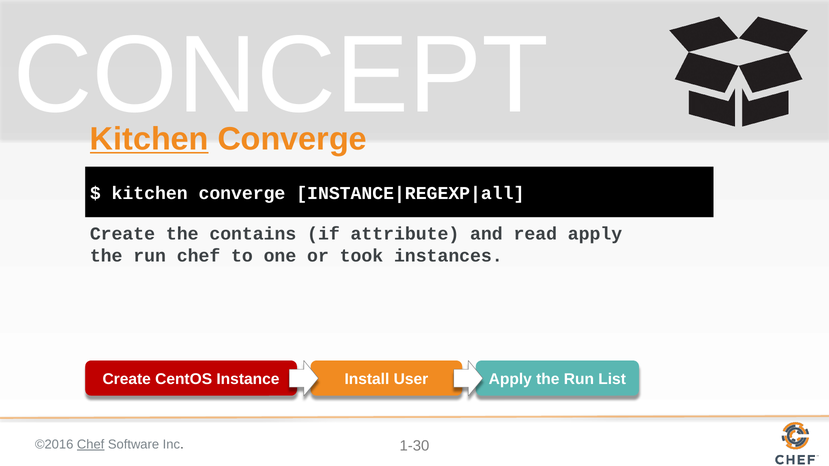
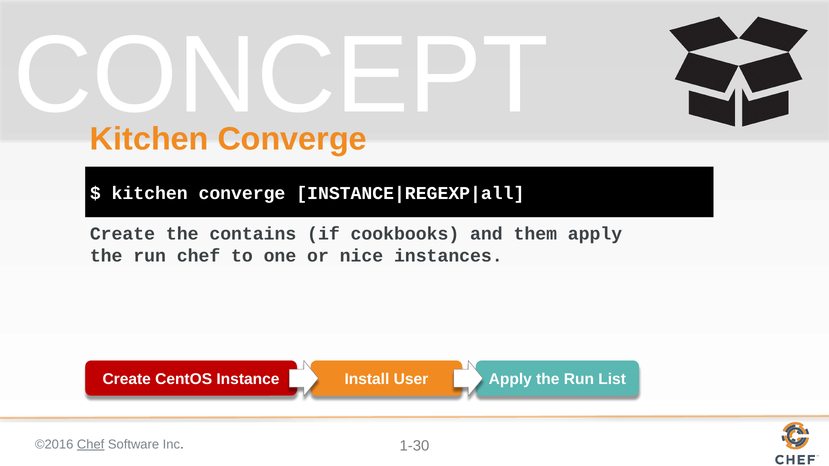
Kitchen underline: present -> none (149, 139)
attribute: attribute -> cookbooks (405, 234)
read: read -> them (535, 234)
took: took -> nice (361, 256)
